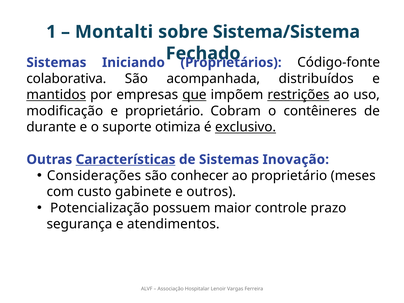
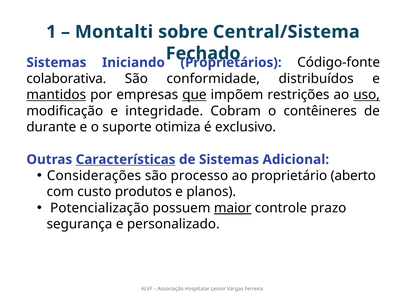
Sistema/Sistema: Sistema/Sistema -> Central/Sistema (286, 32)
acompanhada: acompanhada -> conformidade (213, 79)
restrições underline: present -> none (298, 95)
uso underline: none -> present (367, 95)
e proprietário: proprietário -> integridade (164, 111)
exclusivo underline: present -> none (246, 127)
Inovação: Inovação -> Adicional (296, 160)
conhecer: conhecer -> processo (199, 176)
meses: meses -> aberto (353, 176)
gabinete: gabinete -> produtos (143, 192)
outros: outros -> planos (211, 192)
maior underline: none -> present (233, 208)
atendimentos: atendimentos -> personalizado (173, 224)
